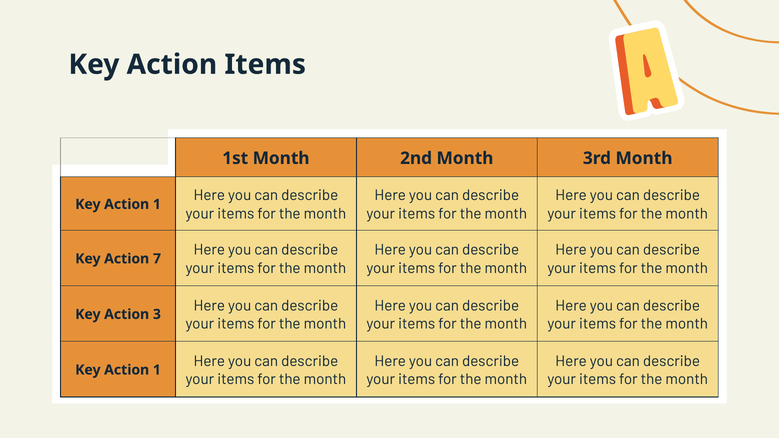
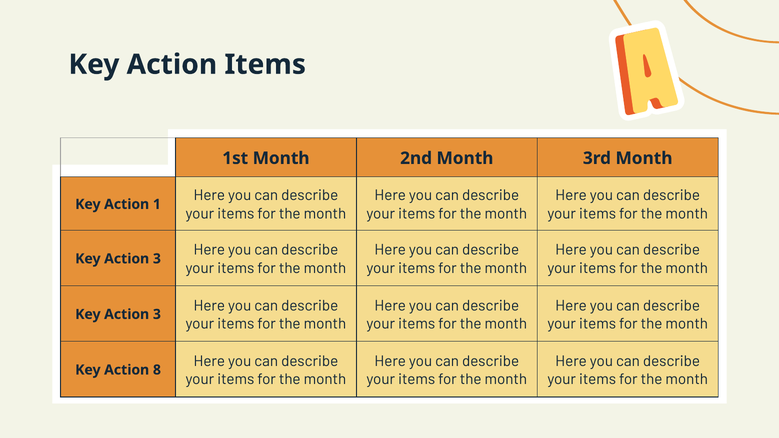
7: 7 -> 3 (157, 259)
1: 1 -> 8 (157, 370)
